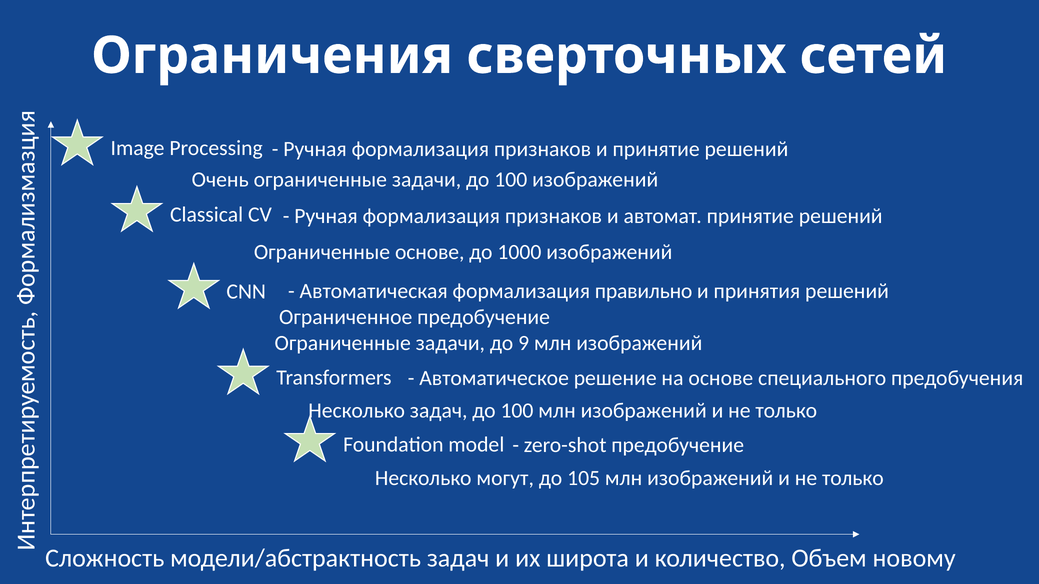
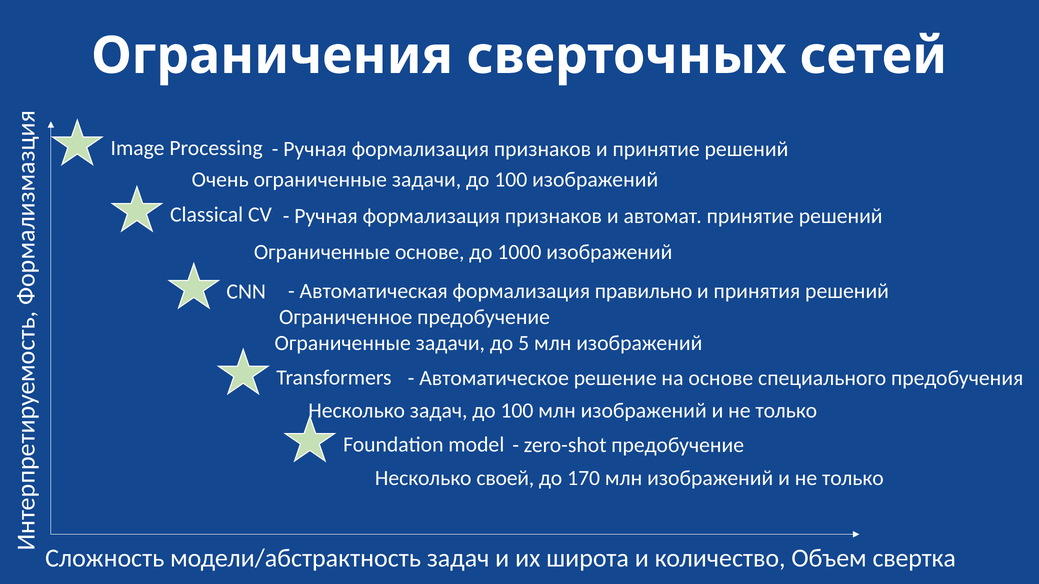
9: 9 -> 5 (524, 344)
могут: могут -> своей (505, 478)
105: 105 -> 170 (584, 478)
новому: новому -> свертка (914, 559)
